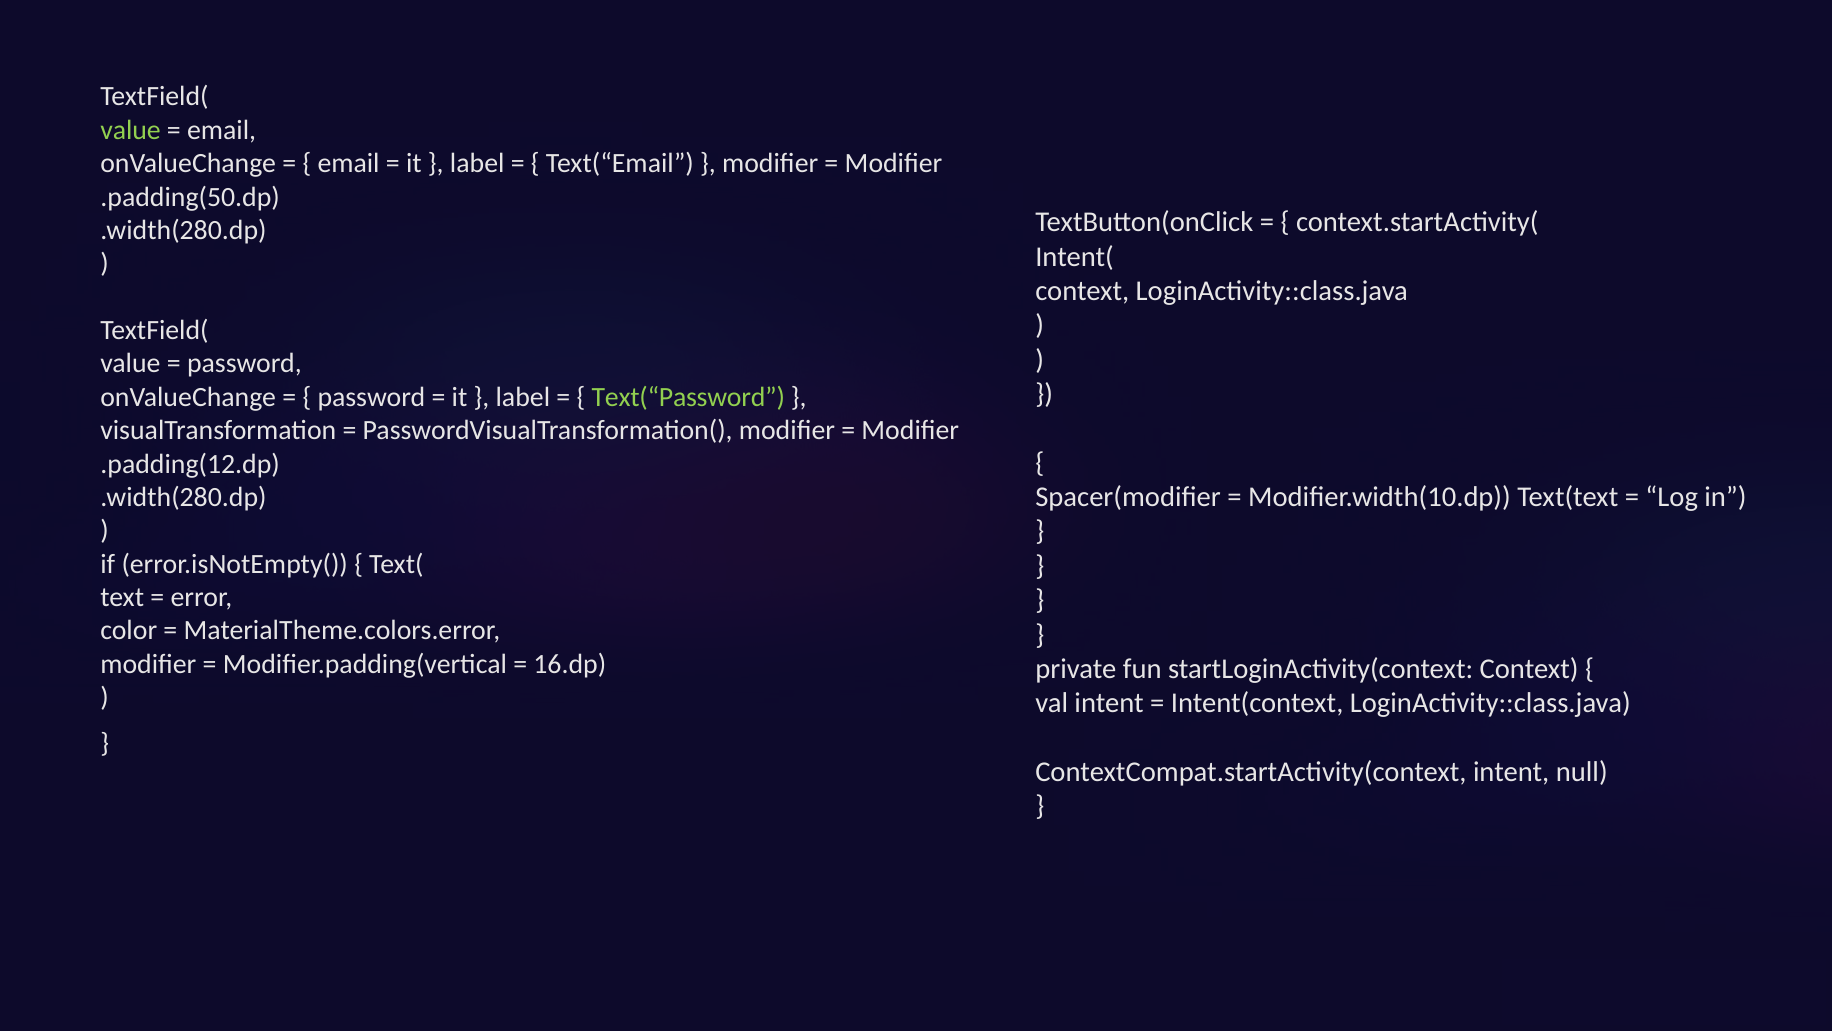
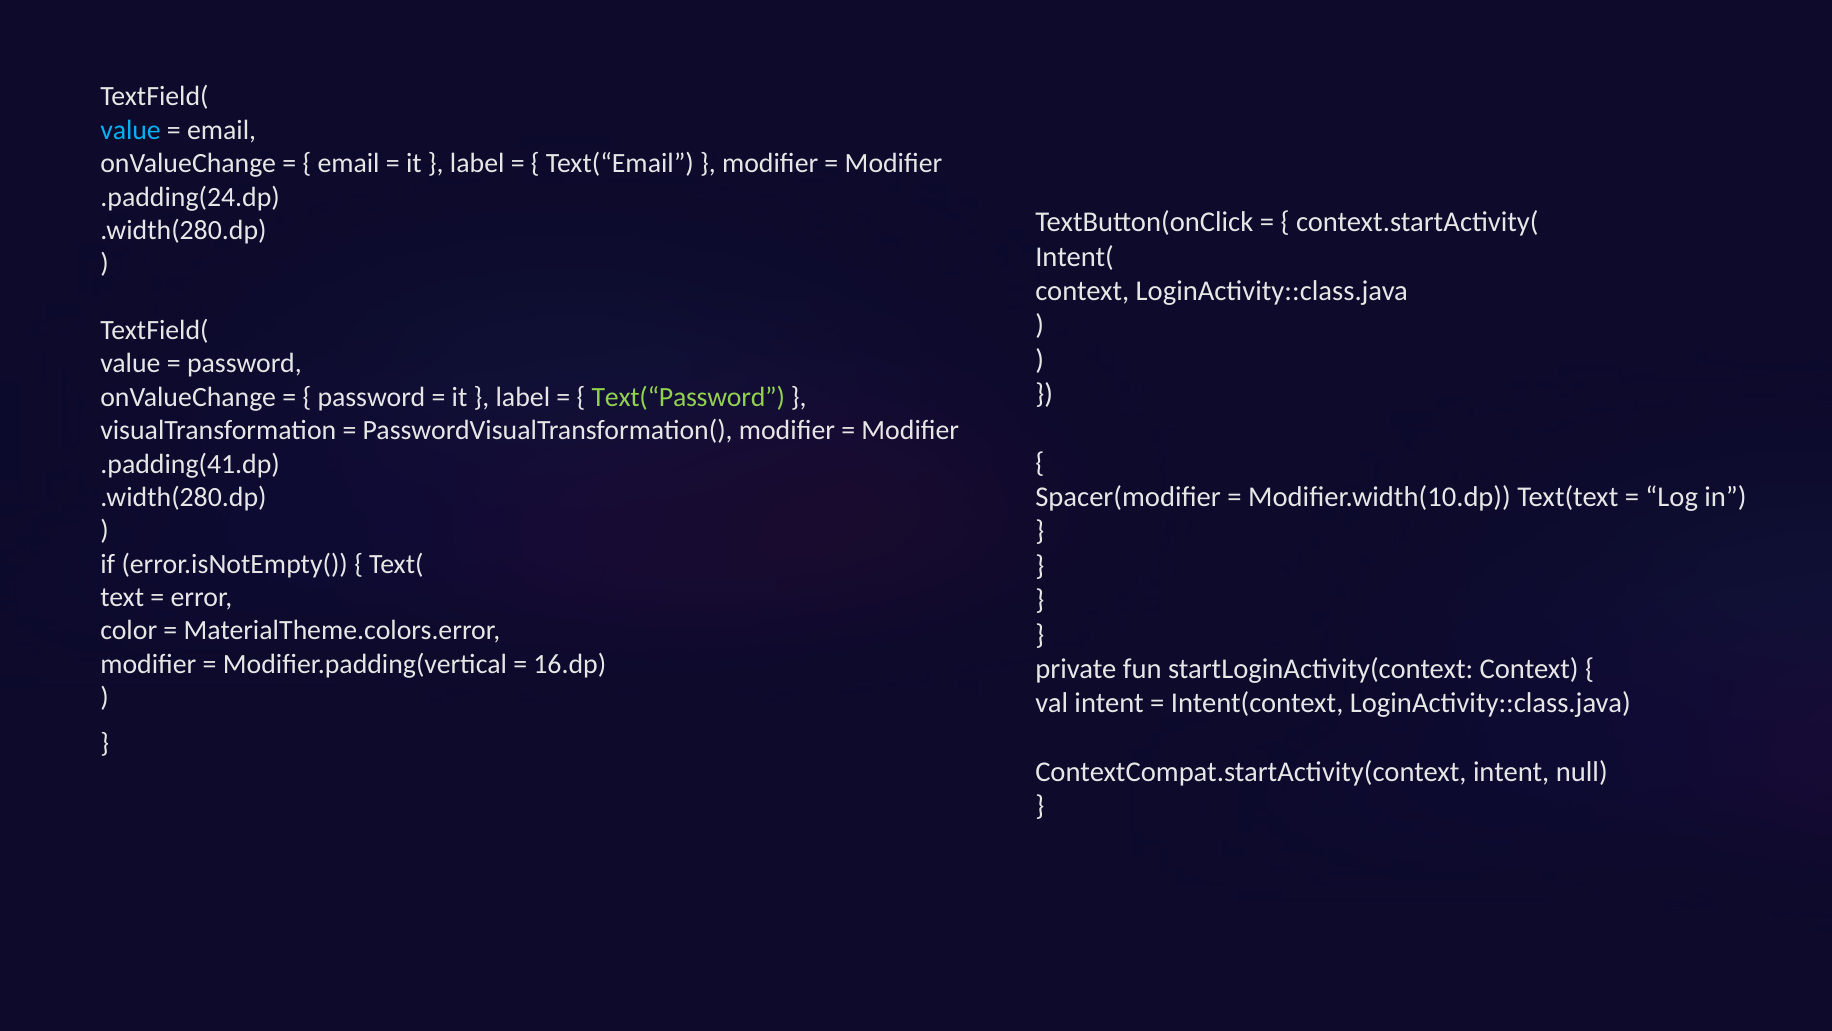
value colour: light green -> light blue (131, 130)
.padding(50.dp: .padding(50.dp -> .padding(24.dp (190, 197)
.padding(12.dp: .padding(12.dp -> .padding(41.dp (190, 464)
